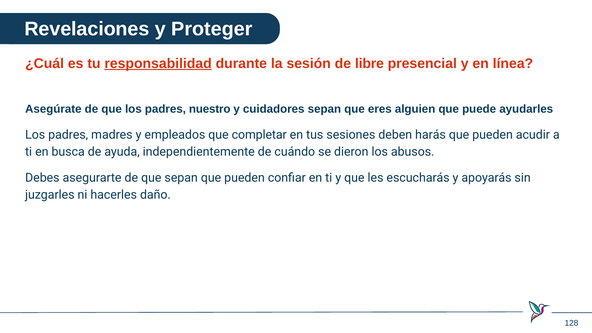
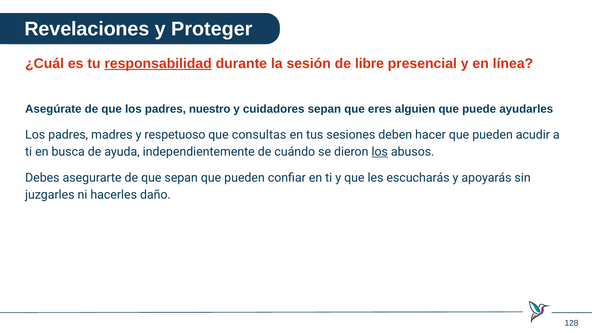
empleados: empleados -> respetuoso (175, 135)
completar: completar -> consultas (259, 135)
harás: harás -> hacer (430, 135)
los underline: none -> present (380, 152)
